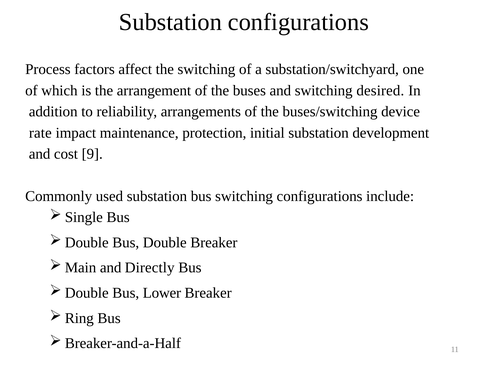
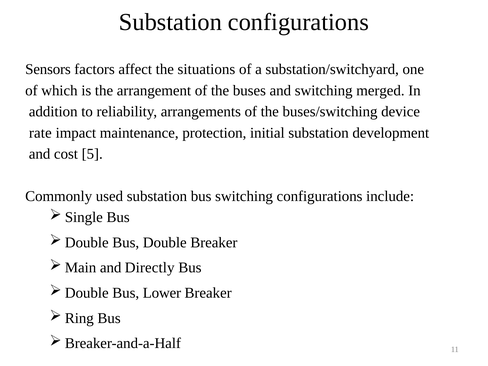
Process: Process -> Sensors (48, 69)
the switching: switching -> situations (206, 69)
desired: desired -> merged (380, 90)
9: 9 -> 5 (92, 154)
